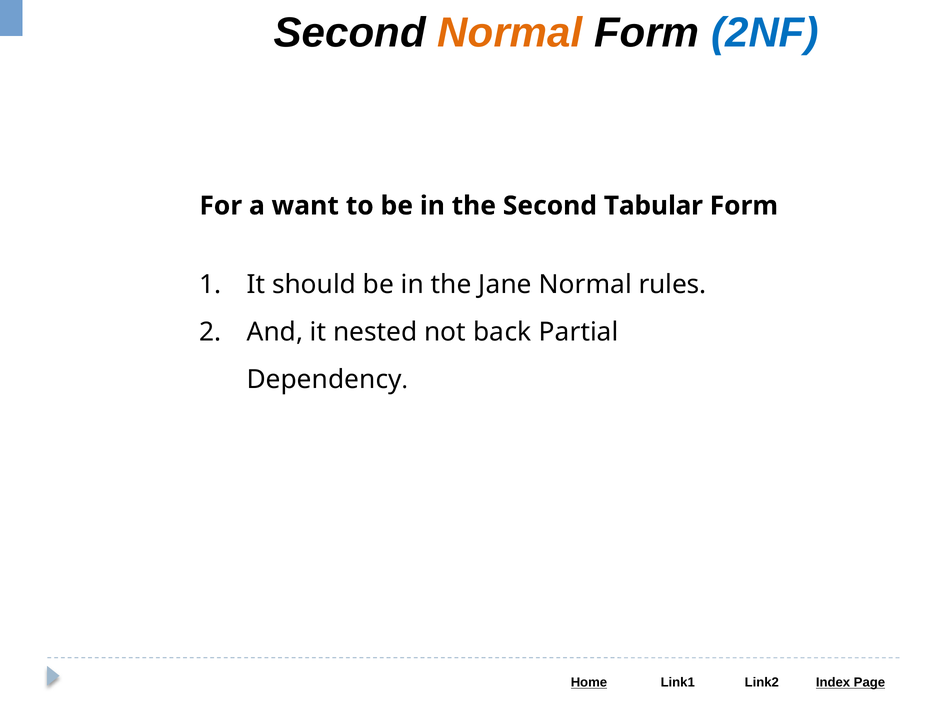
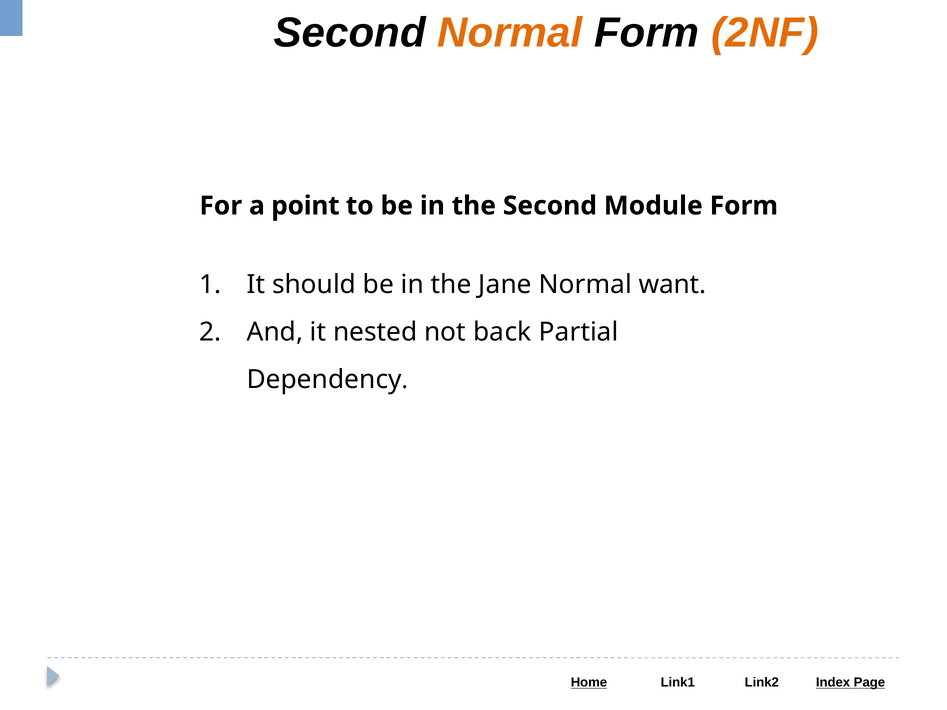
2NF colour: blue -> orange (765, 33)
want: want -> point (305, 206)
Tabular: Tabular -> Module (653, 206)
rules: rules -> want (672, 285)
